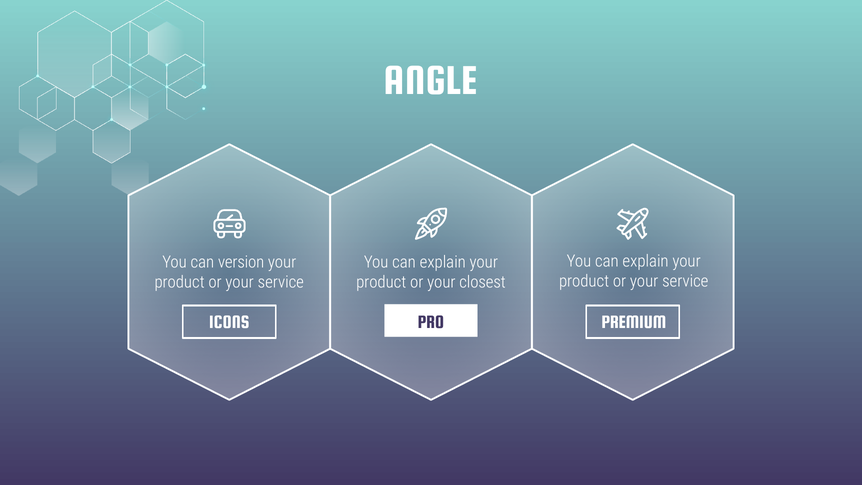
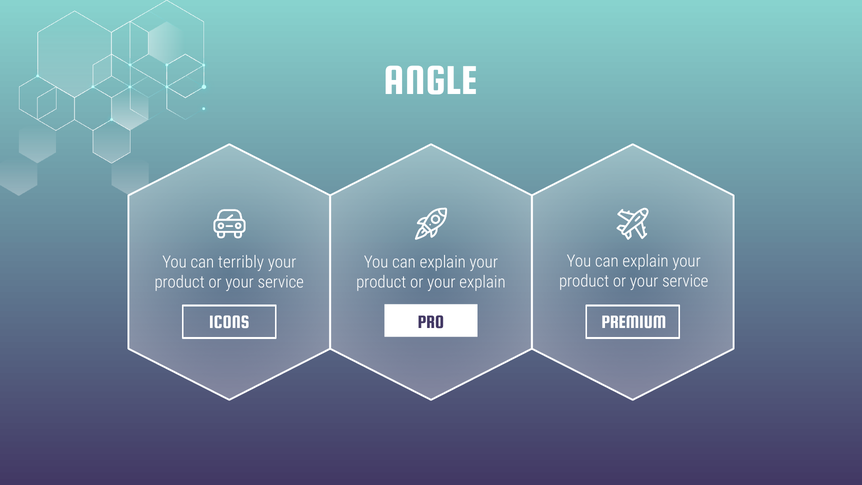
version: version -> terribly (241, 262)
your closest: closest -> explain (482, 282)
